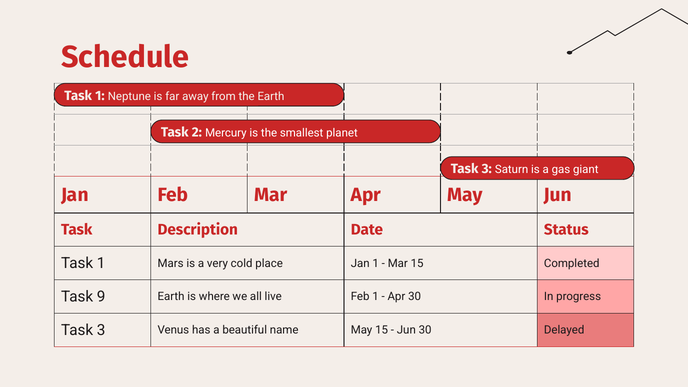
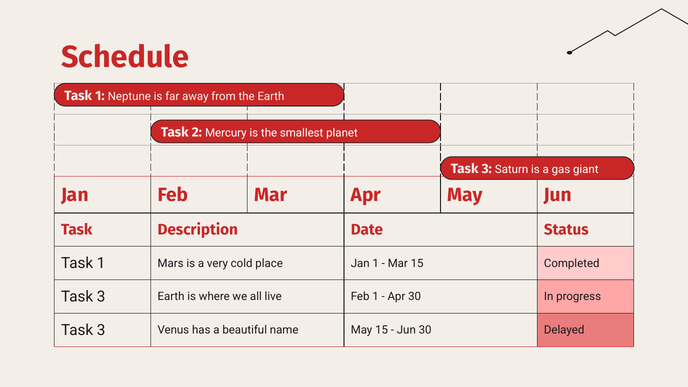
9: 9 -> 3 (101, 297)
